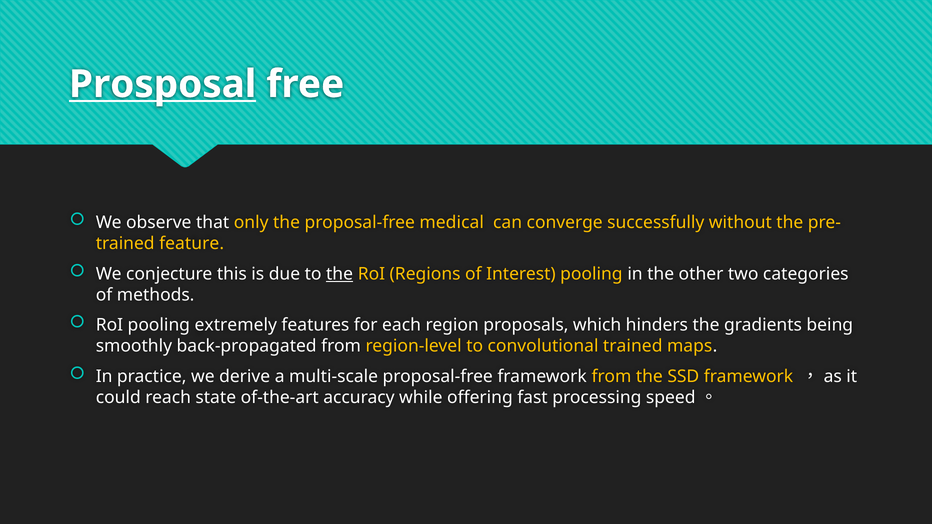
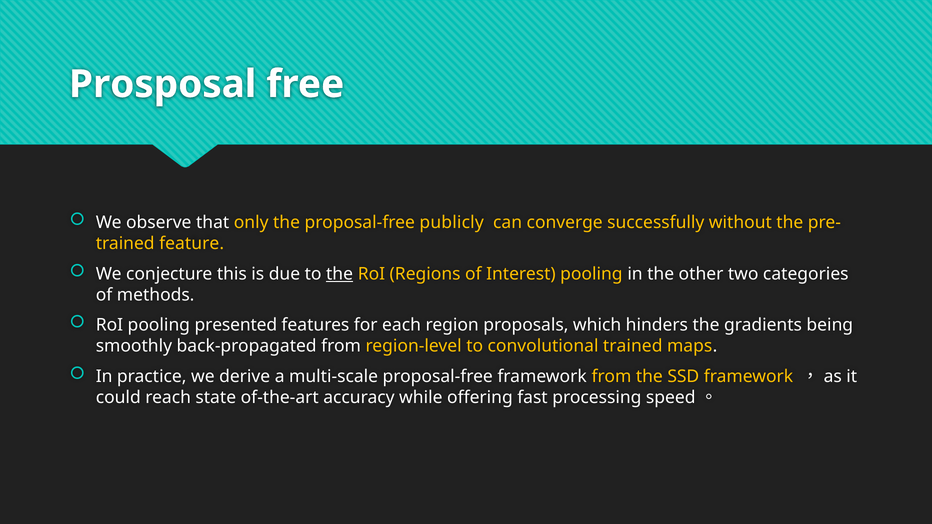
Prosposal underline: present -> none (163, 84)
medical: medical -> publicly (452, 223)
extremely: extremely -> presented (236, 325)
